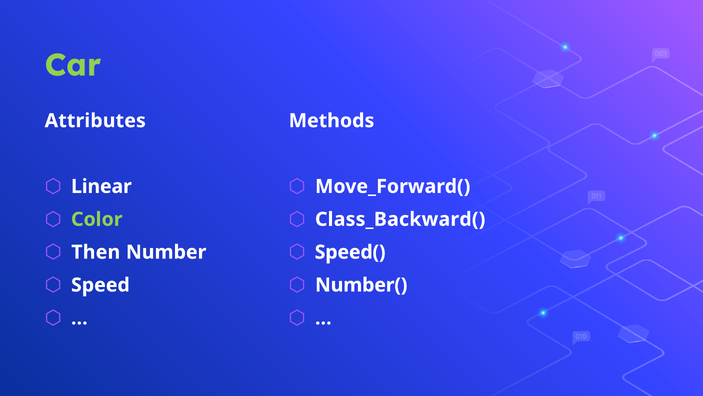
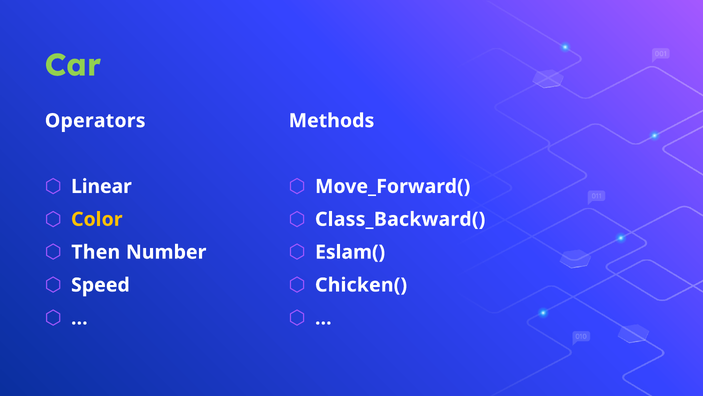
Attributes: Attributes -> Operators (95, 121)
Color colour: light green -> yellow (97, 219)
Speed(: Speed( -> Eslam( (350, 252)
Number(: Number( -> Chicken( (361, 285)
